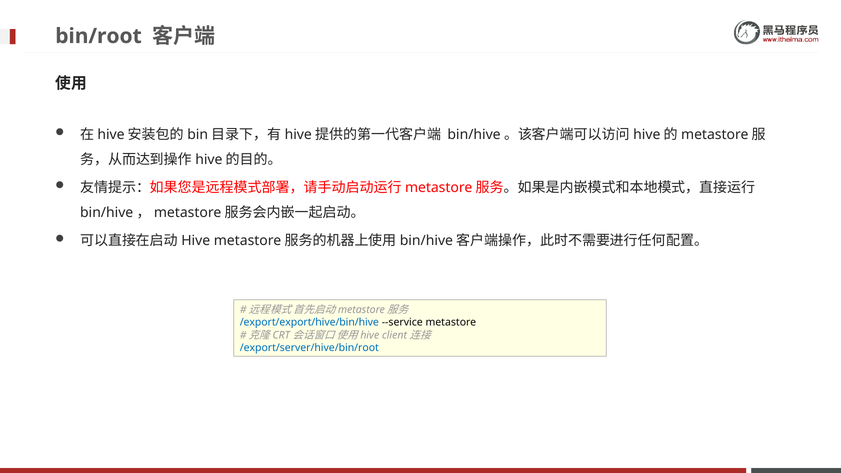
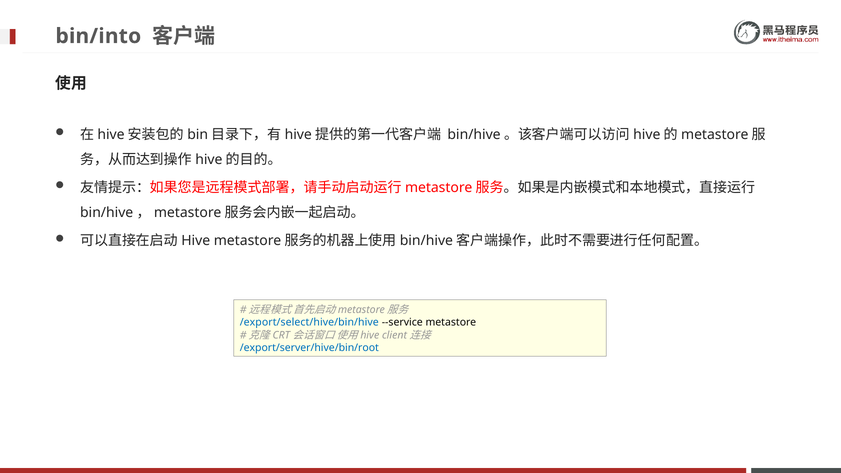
bin/root: bin/root -> bin/into (98, 36)
/export/export/hive/bin/hive: /export/export/hive/bin/hive -> /export/select/hive/bin/hive (309, 323)
